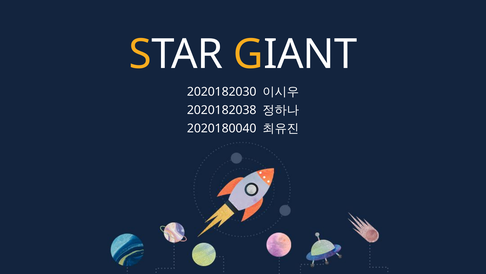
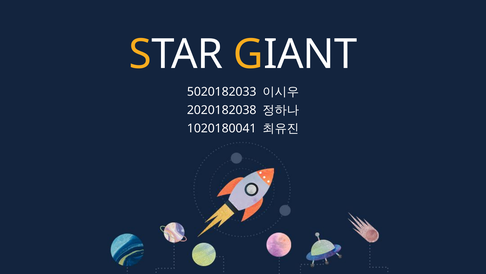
2020182030: 2020182030 -> 5020182033 (222, 92)
2020180040: 2020180040 -> 1020180041 (222, 128)
